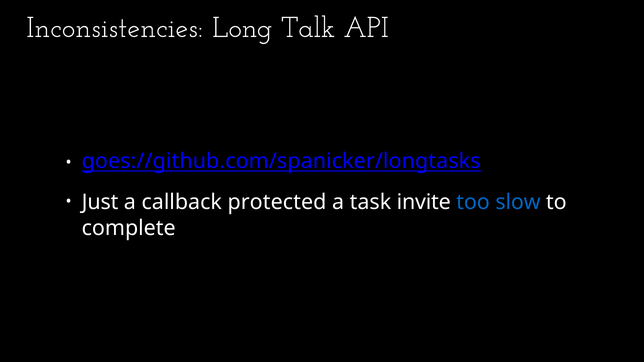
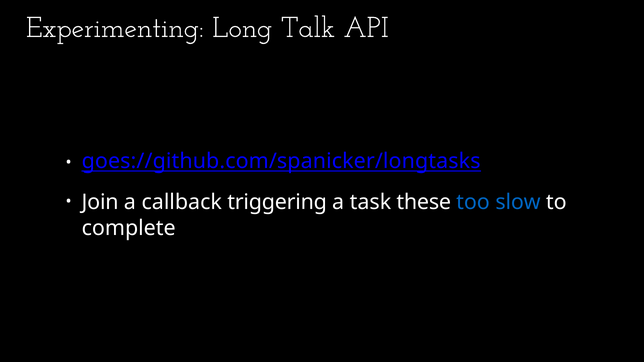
Inconsistencies: Inconsistencies -> Experimenting (115, 27)
Just: Just -> Join (100, 202)
protected: protected -> triggering (277, 202)
invite: invite -> these (424, 202)
